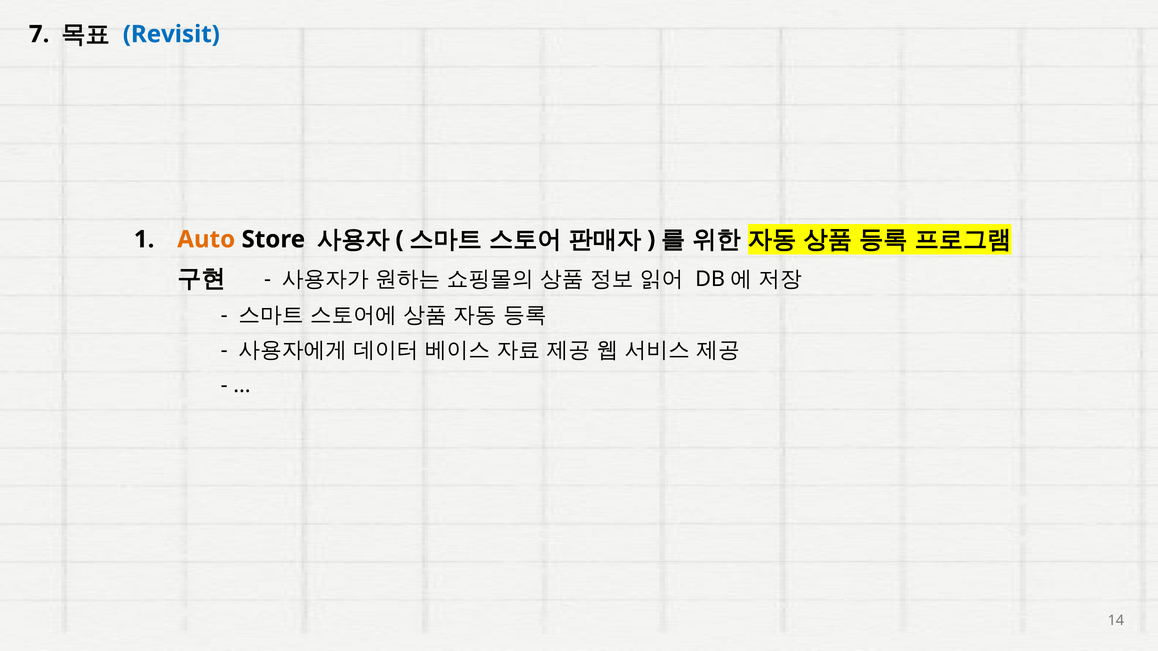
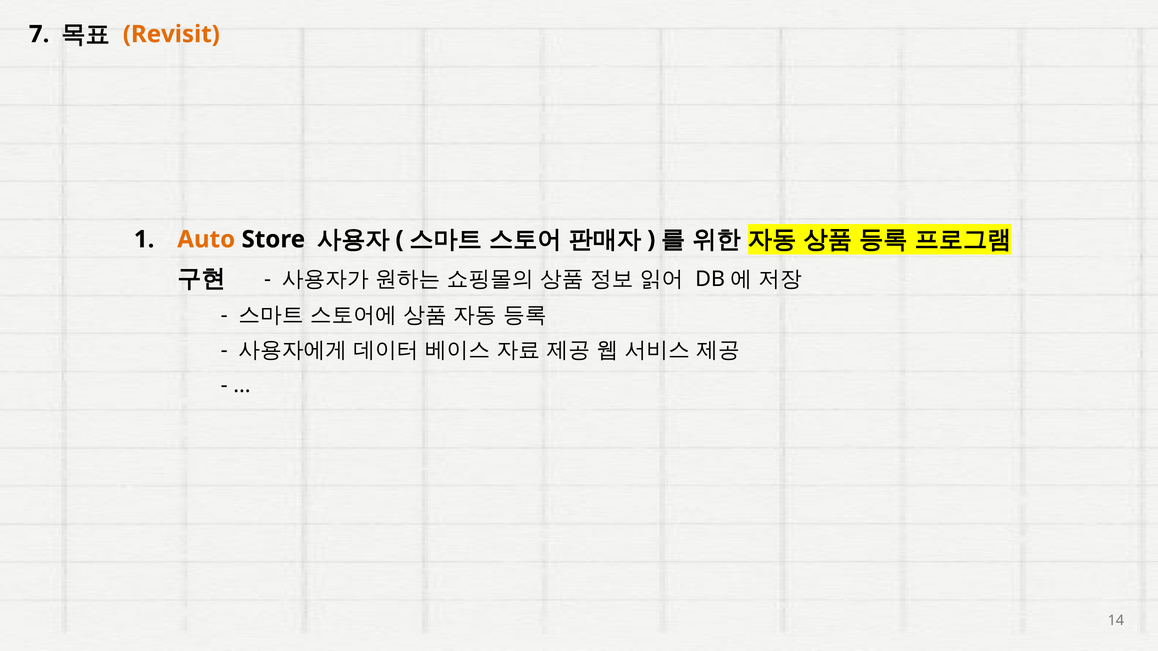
Revisit colour: blue -> orange (171, 34)
